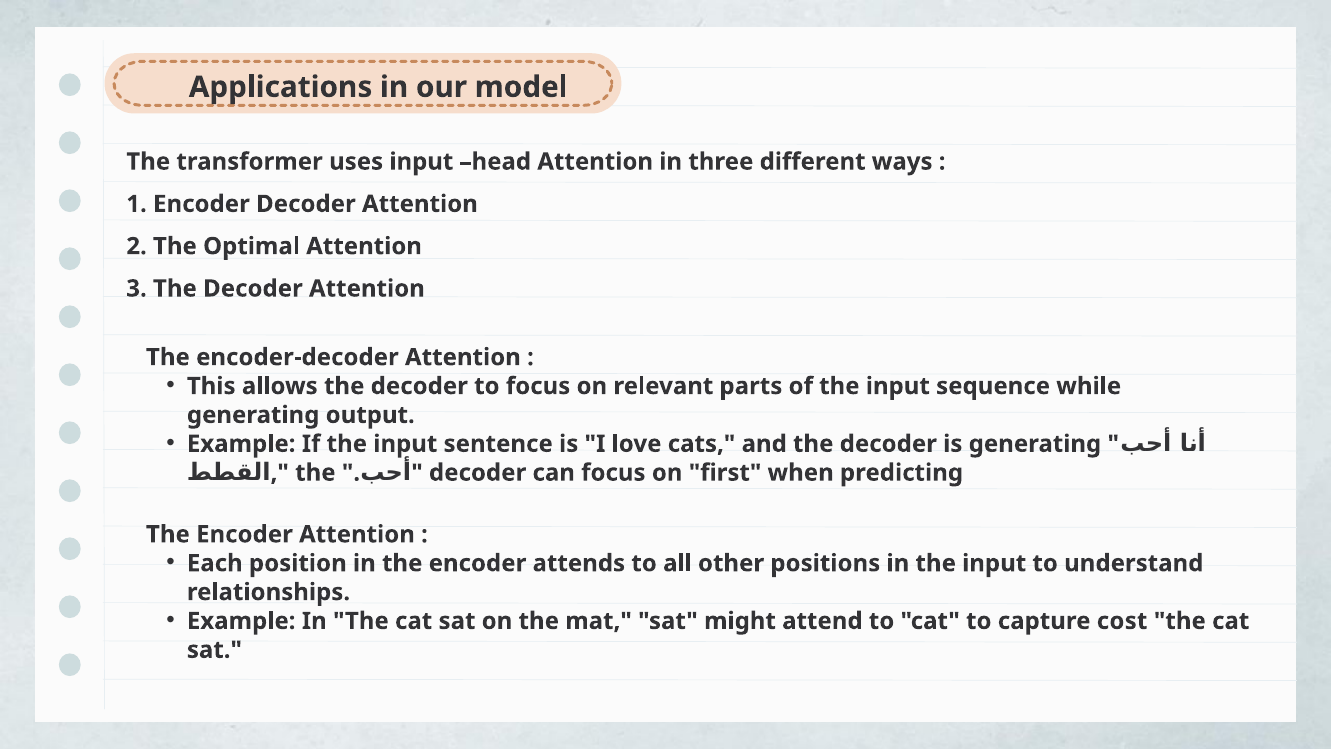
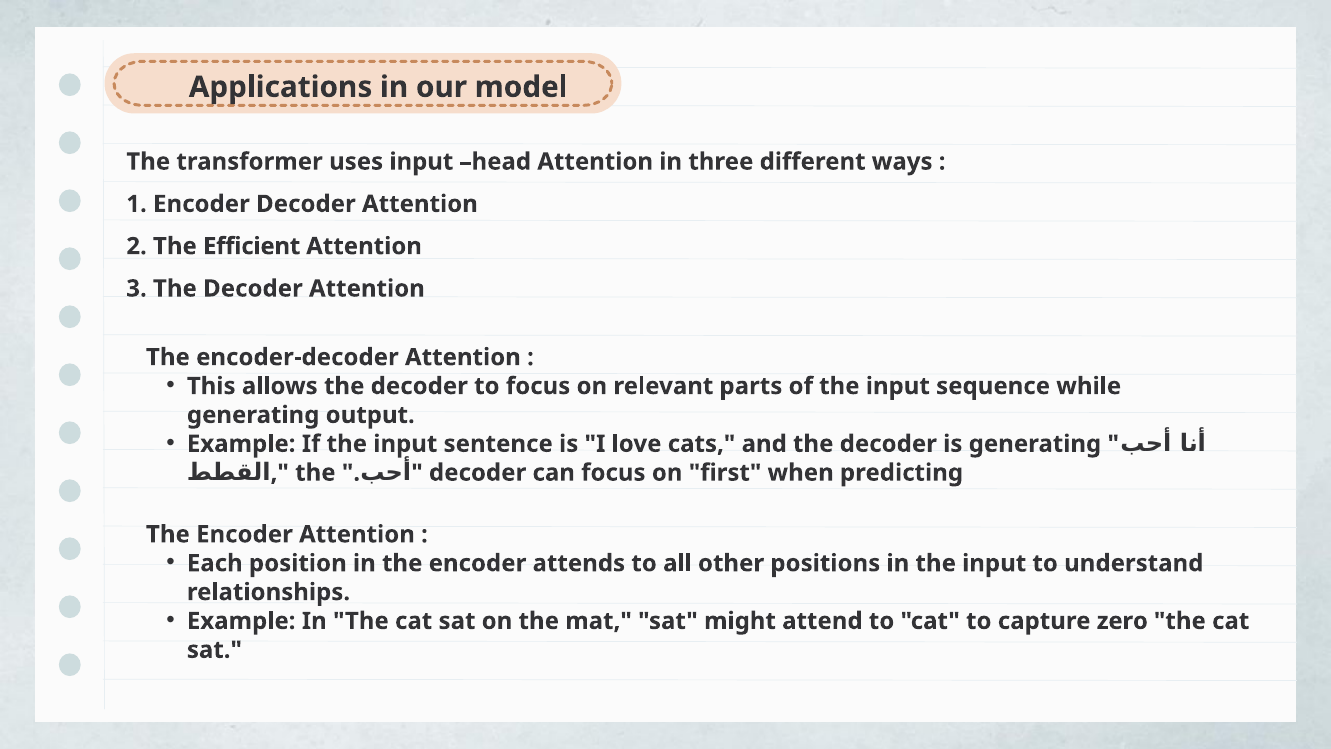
Optimal: Optimal -> Efficient (252, 246)
cost: cost -> zero (1122, 621)
